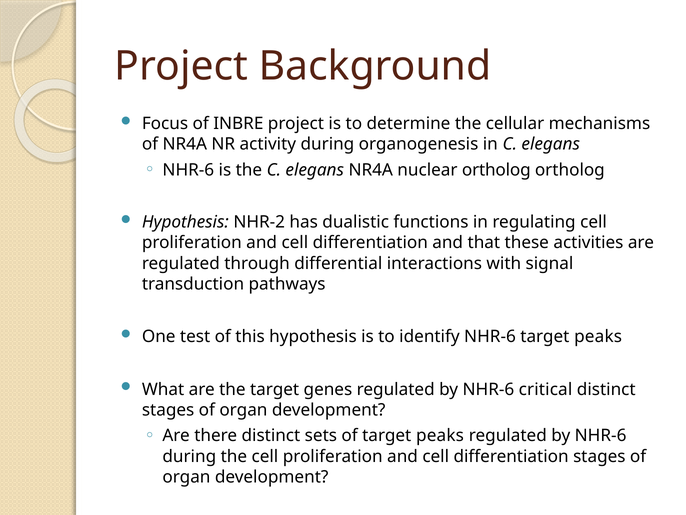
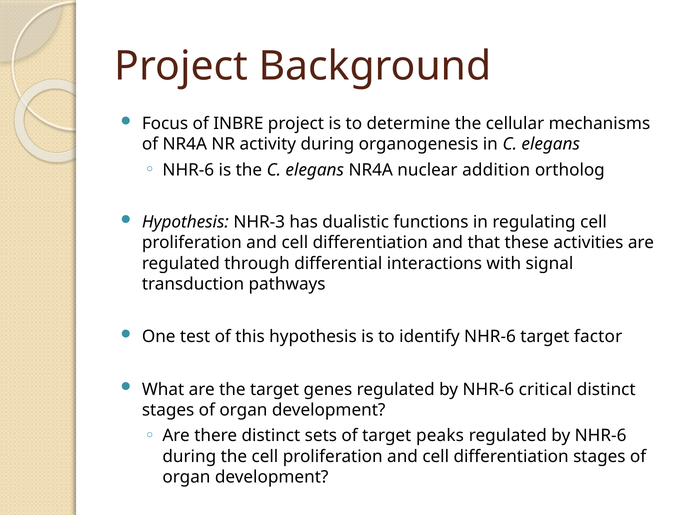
nuclear ortholog: ortholog -> addition (496, 170)
NHR-2: NHR-2 -> NHR-3 (259, 222)
NHR-6 target peaks: peaks -> factor (598, 336)
